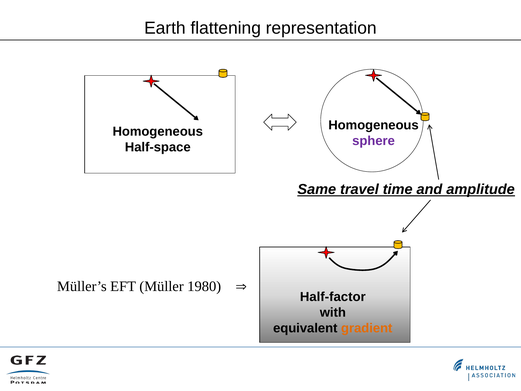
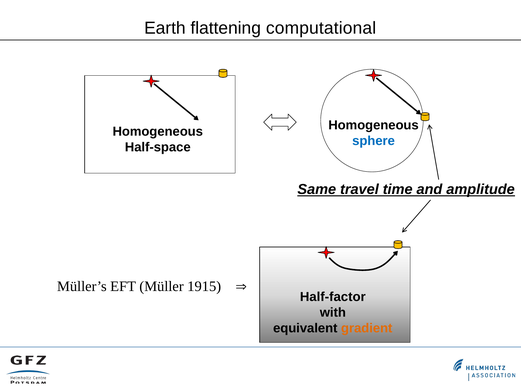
representation: representation -> computational (321, 28)
sphere colour: purple -> blue (374, 141)
1980: 1980 -> 1915 (204, 286)
